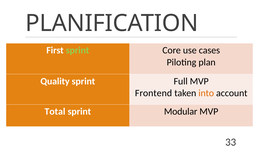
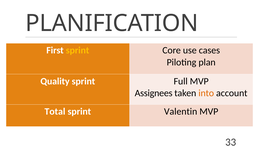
sprint colour: light green -> yellow (78, 50)
Frontend: Frontend -> Assignees (154, 93)
Modular: Modular -> Valentin (181, 111)
